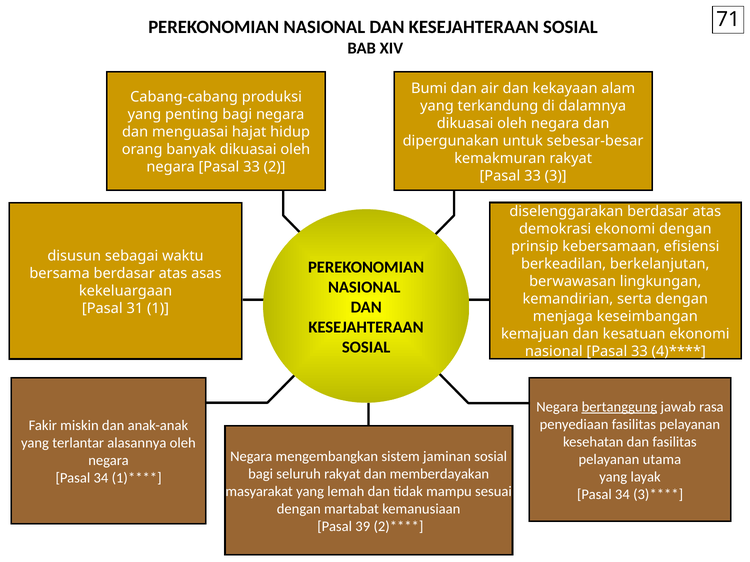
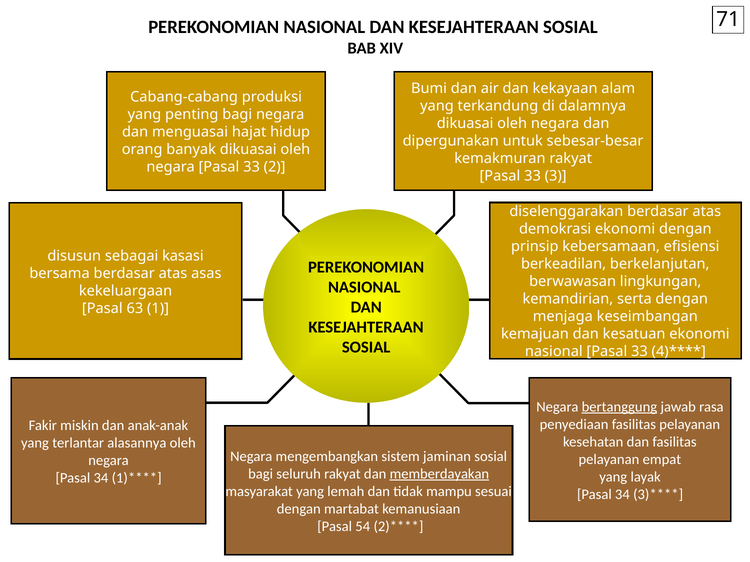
waktu: waktu -> kasasi (183, 256)
31: 31 -> 63 (135, 309)
utama: utama -> empat (662, 460)
memberdayakan underline: none -> present (439, 474)
39: 39 -> 54 (363, 527)
